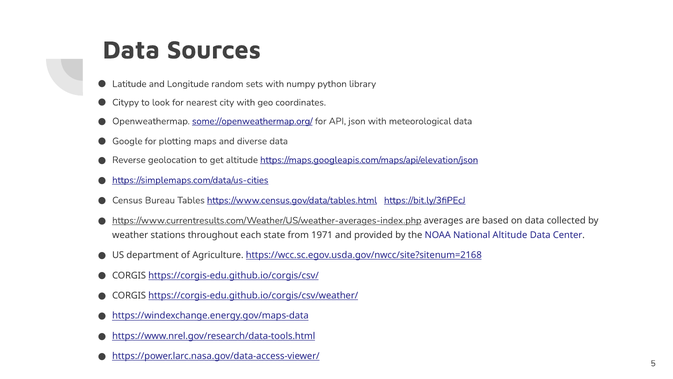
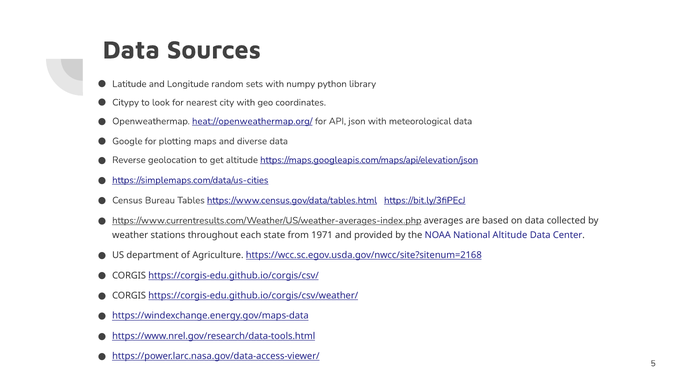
some://openweathermap.org/: some://openweathermap.org/ -> heat://openweathermap.org/ (252, 121)
